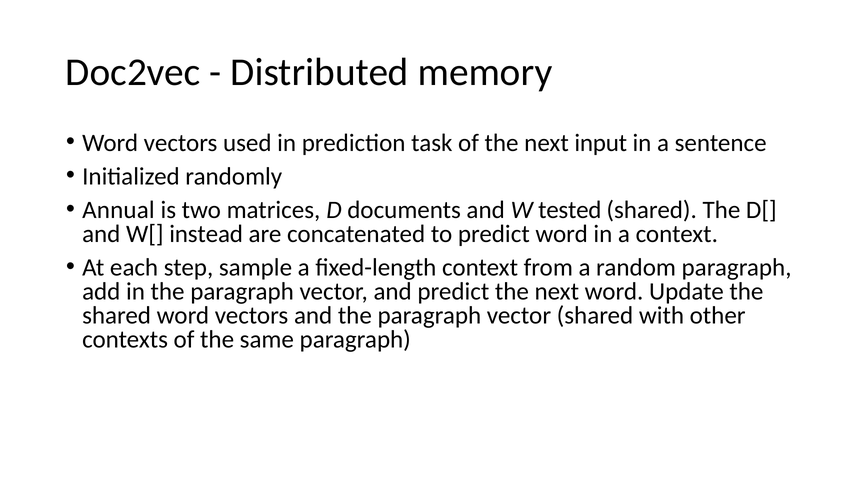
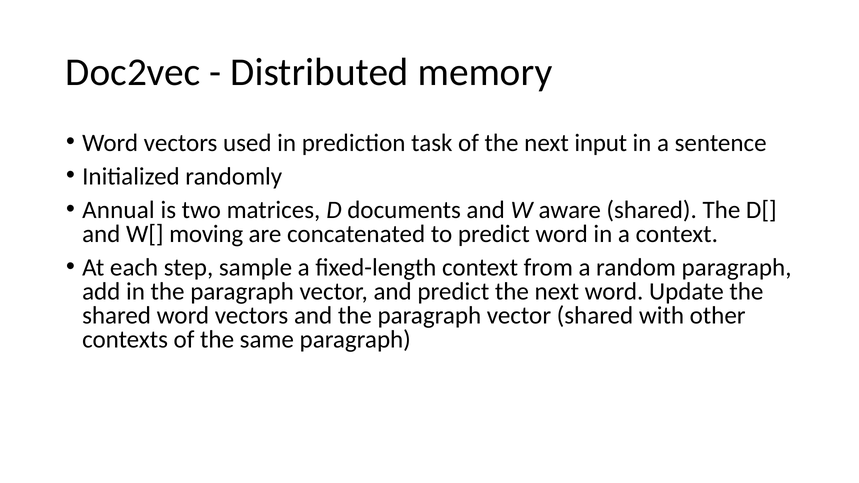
tested: tested -> aware (570, 210)
instead: instead -> moving (206, 234)
